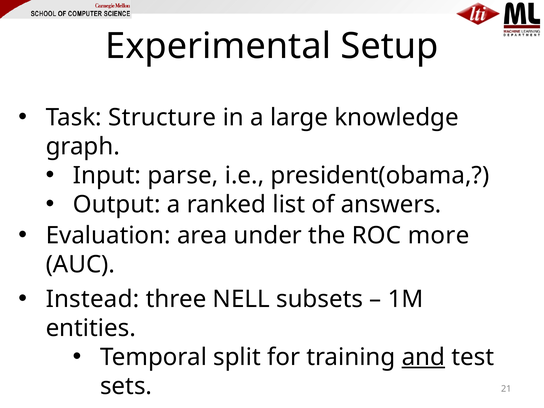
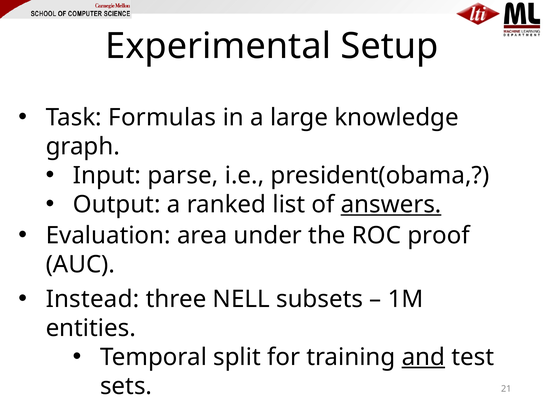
Structure: Structure -> Formulas (162, 117)
answers underline: none -> present (391, 205)
more: more -> proof (439, 235)
